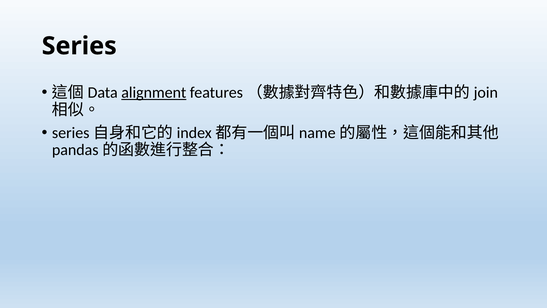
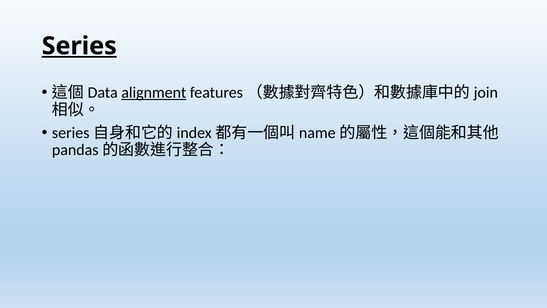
Series underline: none -> present (79, 46)
